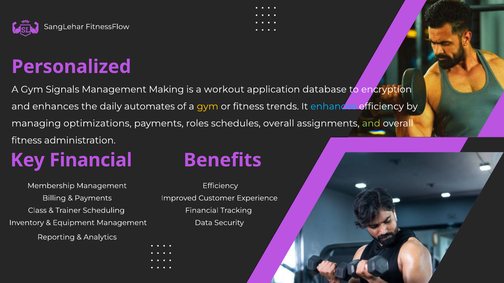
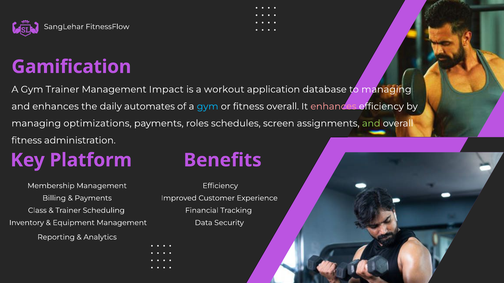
Personalized: Personalized -> Gamification (71, 67)
Gym Signals: Signals -> Trainer (62, 90)
Making: Making -> Impact (166, 90)
to encryption: encryption -> managing (386, 90)
gym colour: yellow -> light blue (208, 107)
fitness trends: trends -> overall (283, 107)
enhances colour: light blue -> pink (333, 107)
schedules overall: overall -> screen (279, 124)
Key Financial: Financial -> Platform (91, 160)
